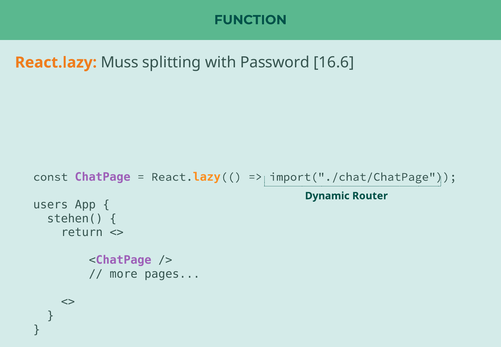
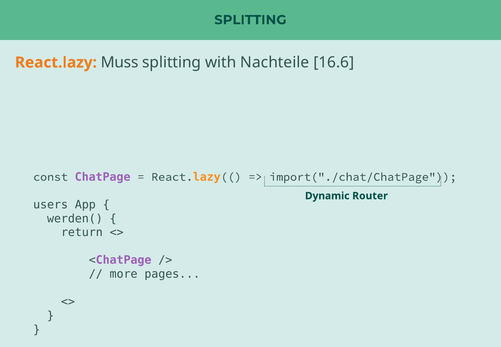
FUNCTION: FUNCTION -> SPLITTING (250, 20)
Password: Password -> Nachteile (275, 62)
stehen(: stehen( -> werden( (75, 218)
